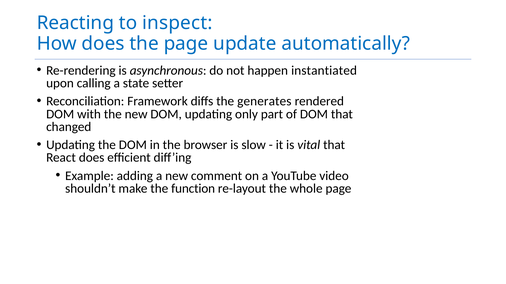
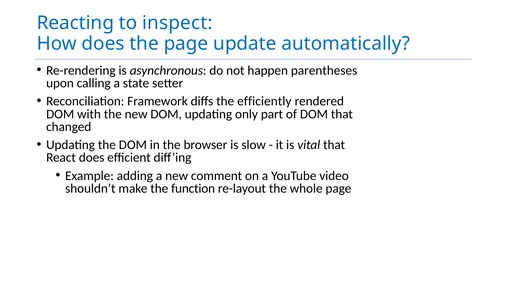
instantiated: instantiated -> parentheses (324, 71)
generates: generates -> efficiently (264, 101)
